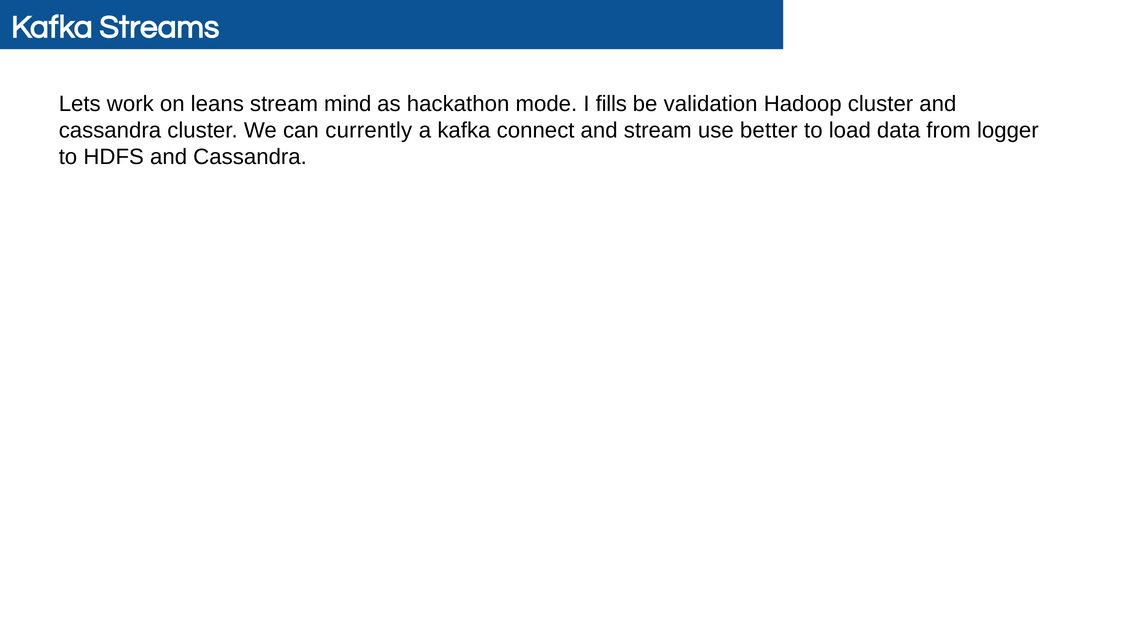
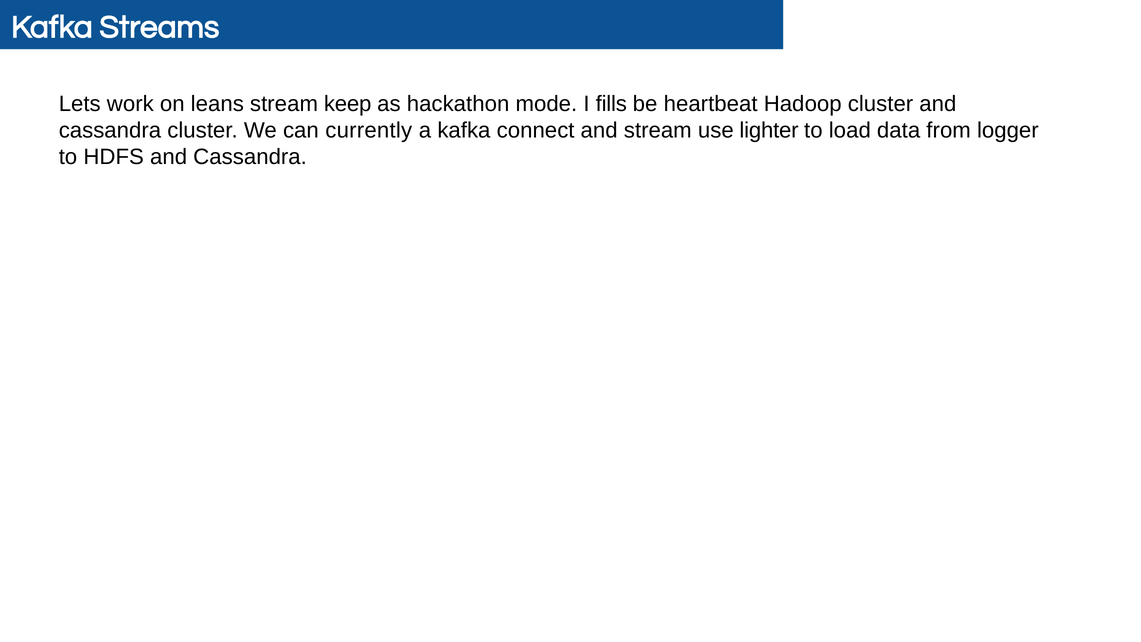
mind: mind -> keep (348, 104)
validation: validation -> heartbeat (711, 104)
better: better -> lighter (769, 130)
